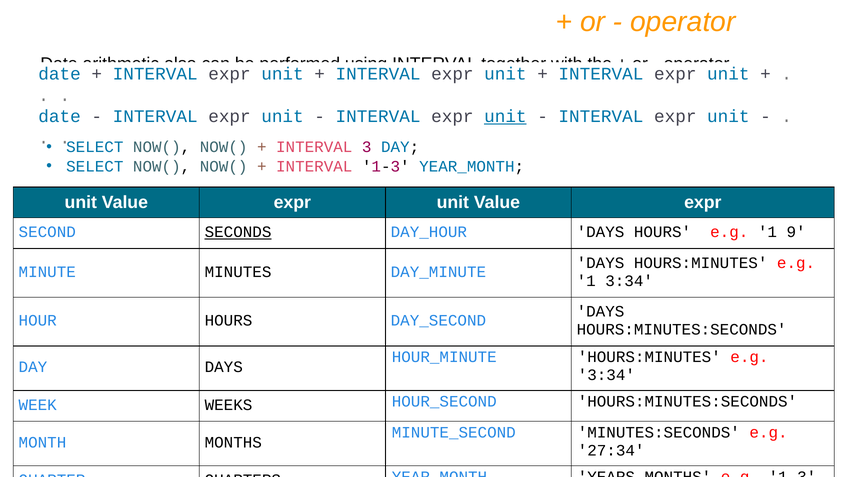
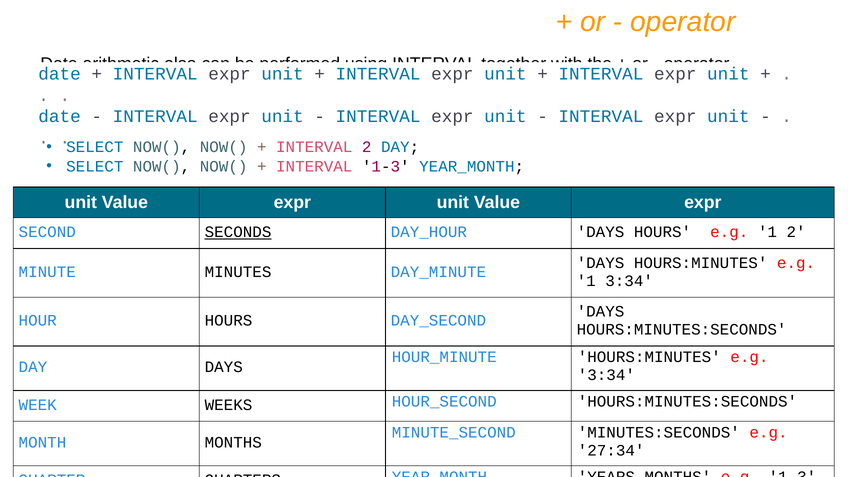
unit underline: present -> none (505, 116)
INTERVAL 3: 3 -> 2 (367, 147)
1 9: 9 -> 2 (796, 232)
